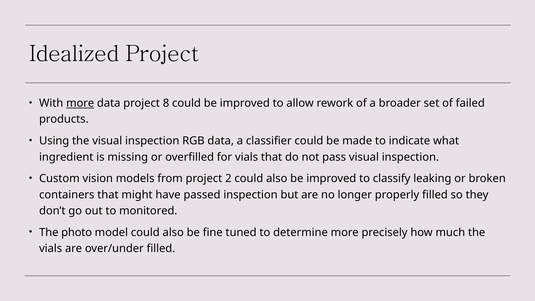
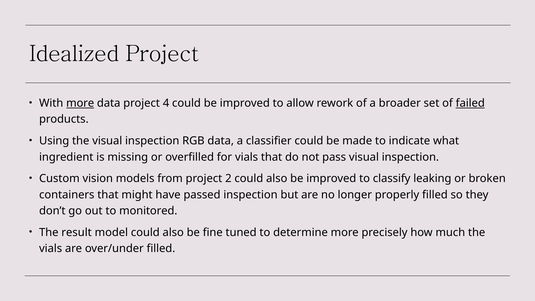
8: 8 -> 4 (166, 103)
failed underline: none -> present (470, 103)
photo: photo -> result (77, 232)
